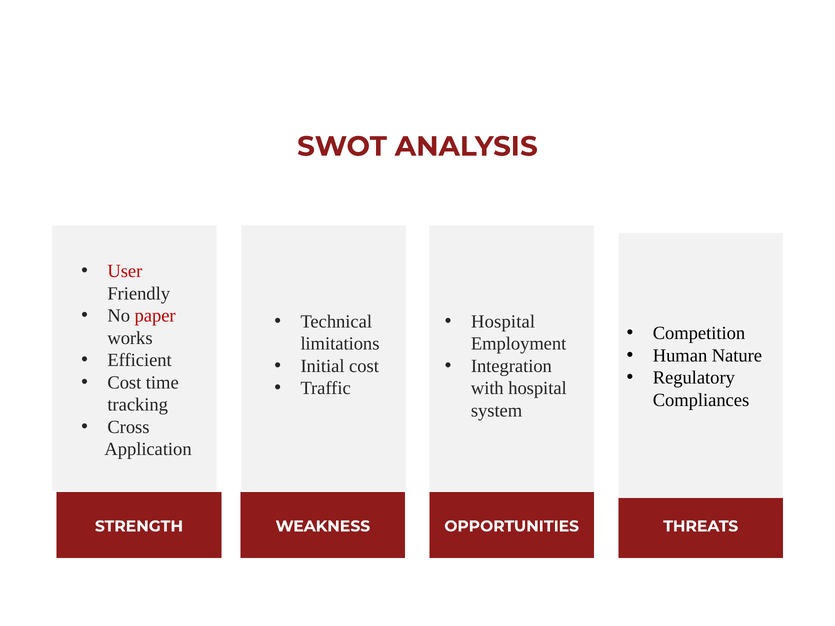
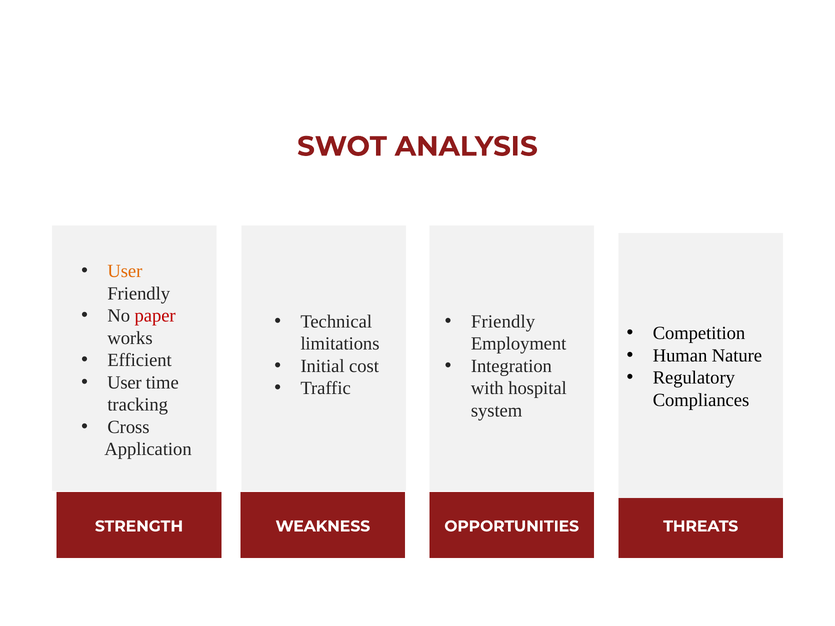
User colour: red -> orange (125, 271)
Hospital: Hospital -> Friendly (503, 322)
Cost: Cost -> User (124, 383)
